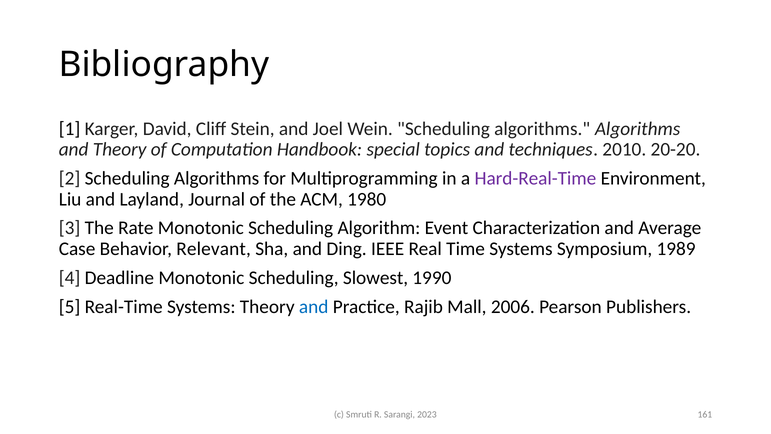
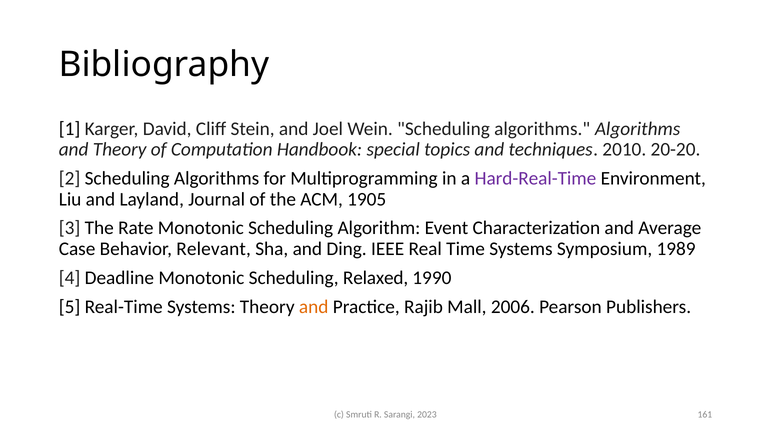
1980: 1980 -> 1905 (367, 199)
Slowest: Slowest -> Relaxed (376, 278)
and colour: blue -> orange (314, 306)
